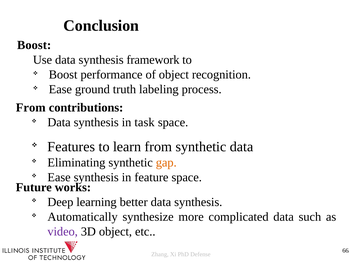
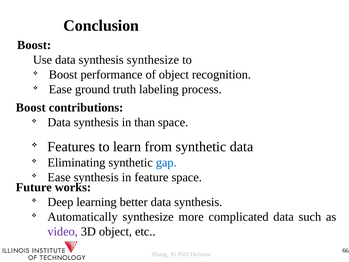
synthesis framework: framework -> synthesize (153, 60)
From: From -> Boost (31, 107)
task: task -> than (145, 122)
gap colour: orange -> blue (166, 162)
